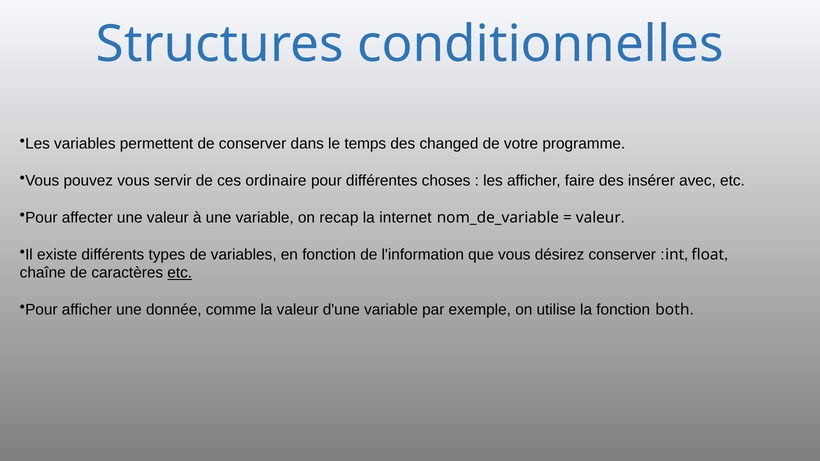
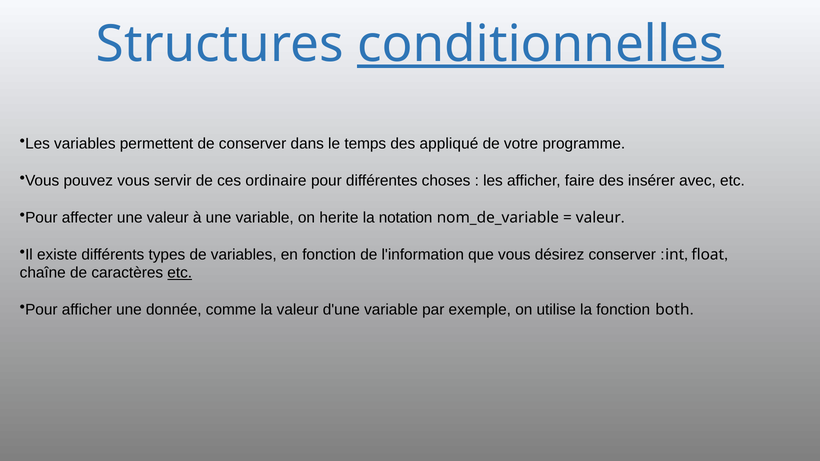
conditionnelles underline: none -> present (540, 44)
changed: changed -> appliqué (449, 144)
recap: recap -> herite (339, 218)
internet: internet -> notation (406, 218)
